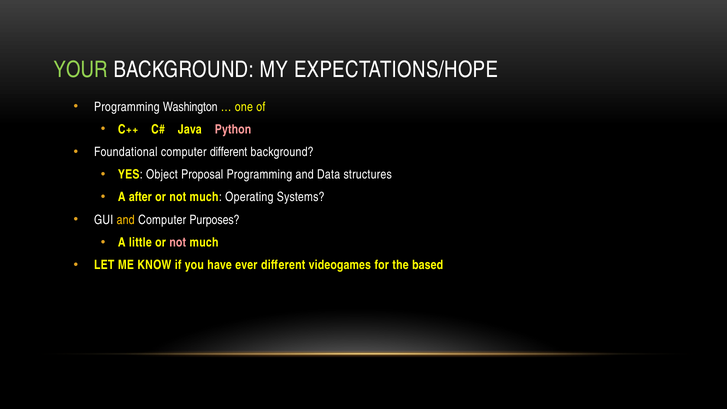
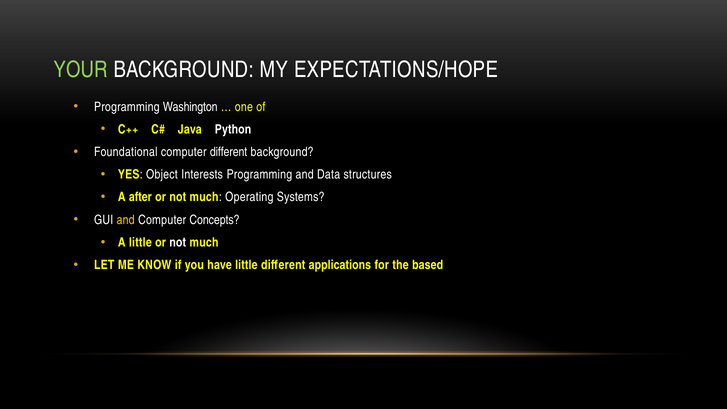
Python colour: pink -> white (233, 129)
Proposal: Proposal -> Interests (202, 175)
Purposes: Purposes -> Concepts (215, 220)
not colour: pink -> white (178, 242)
have ever: ever -> little (246, 265)
videogames: videogames -> applications (340, 265)
